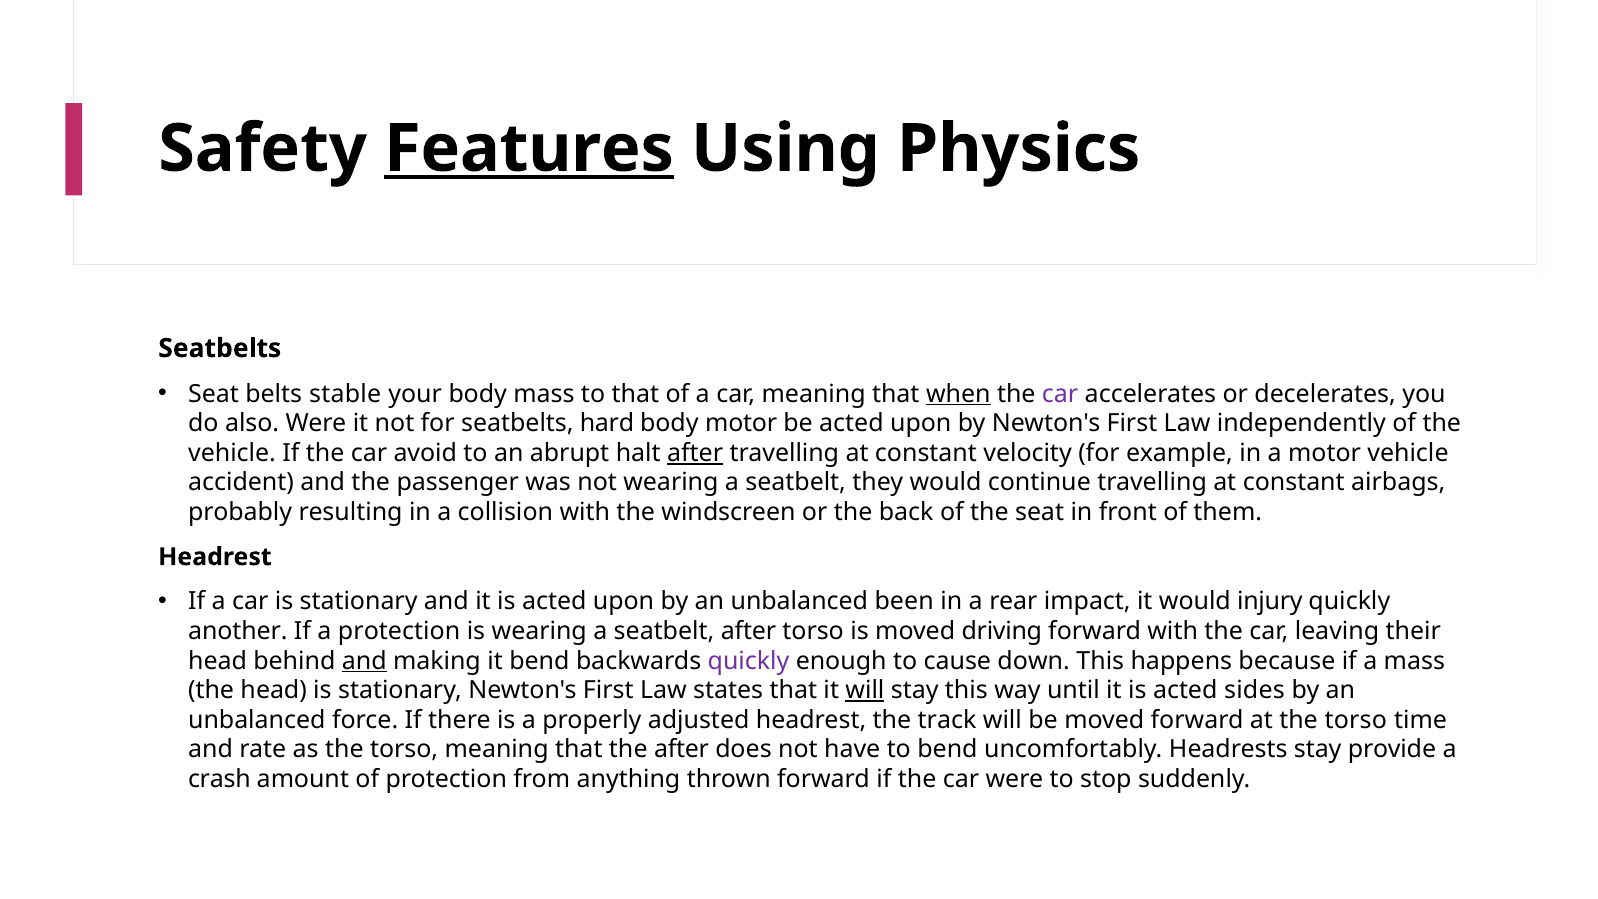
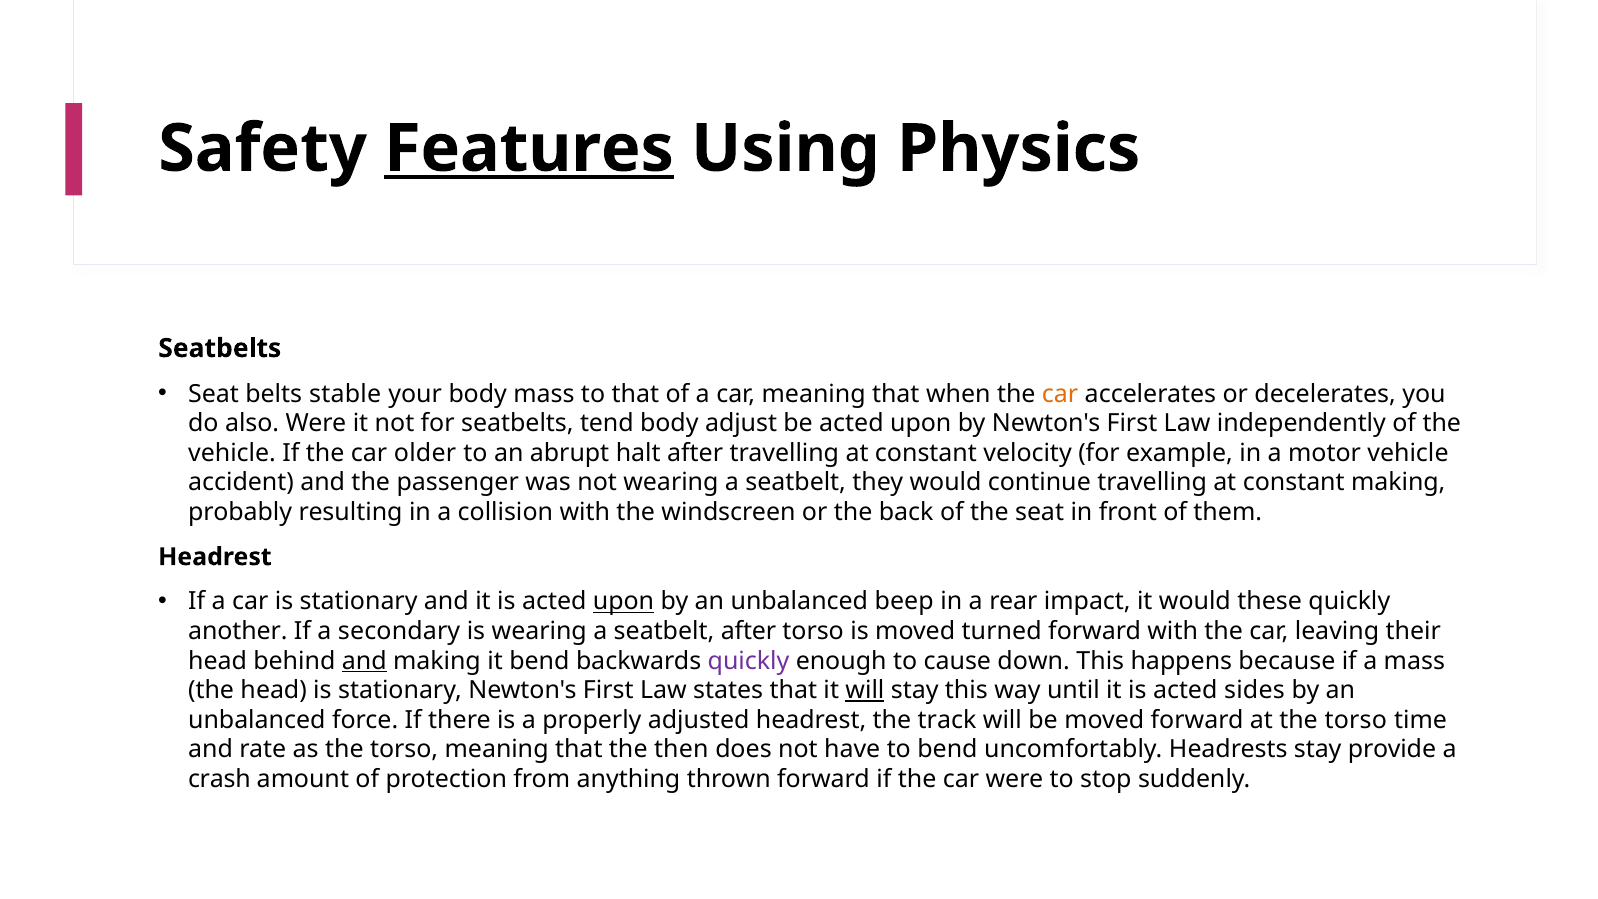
when underline: present -> none (958, 394)
car colour: purple -> orange (1060, 394)
hard: hard -> tend (607, 423)
body motor: motor -> adjust (741, 423)
avoid: avoid -> older (425, 453)
after underline: present -> none (695, 453)
constant airbags: airbags -> making (1398, 483)
upon underline: none -> present (624, 601)
been: been -> beep (904, 601)
injury: injury -> these (1270, 601)
a protection: protection -> secondary (399, 631)
driving: driving -> turned (1002, 631)
the after: after -> then (681, 750)
